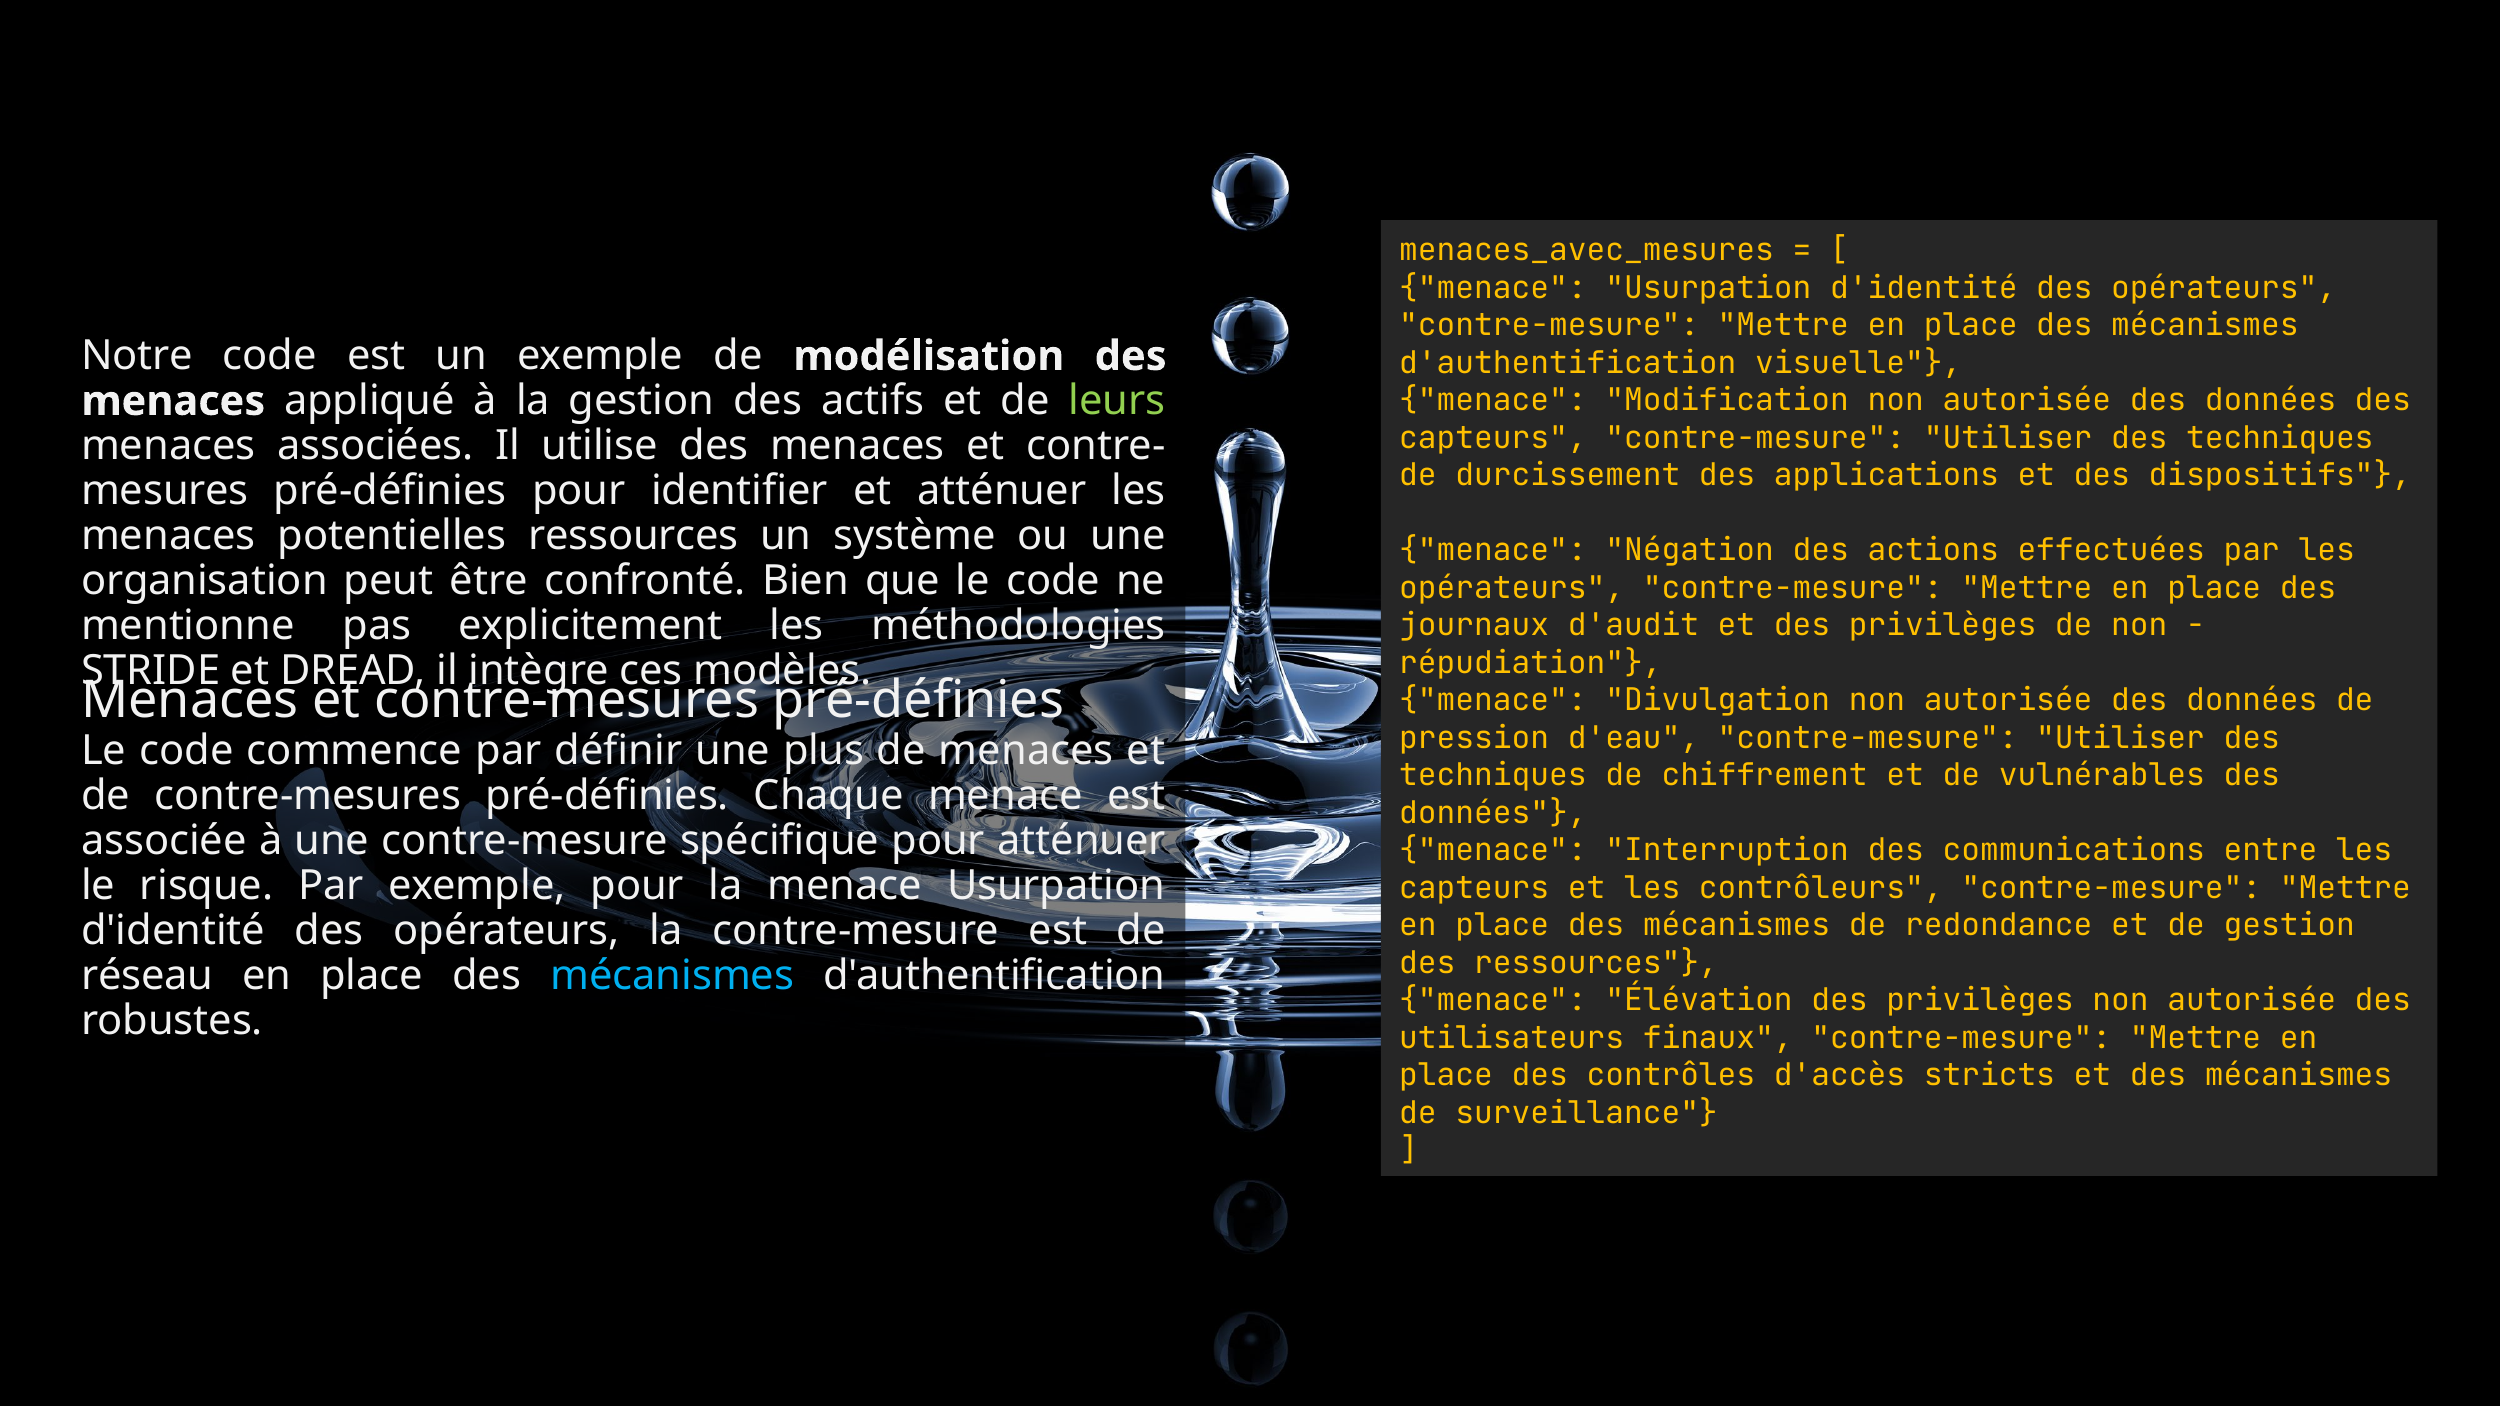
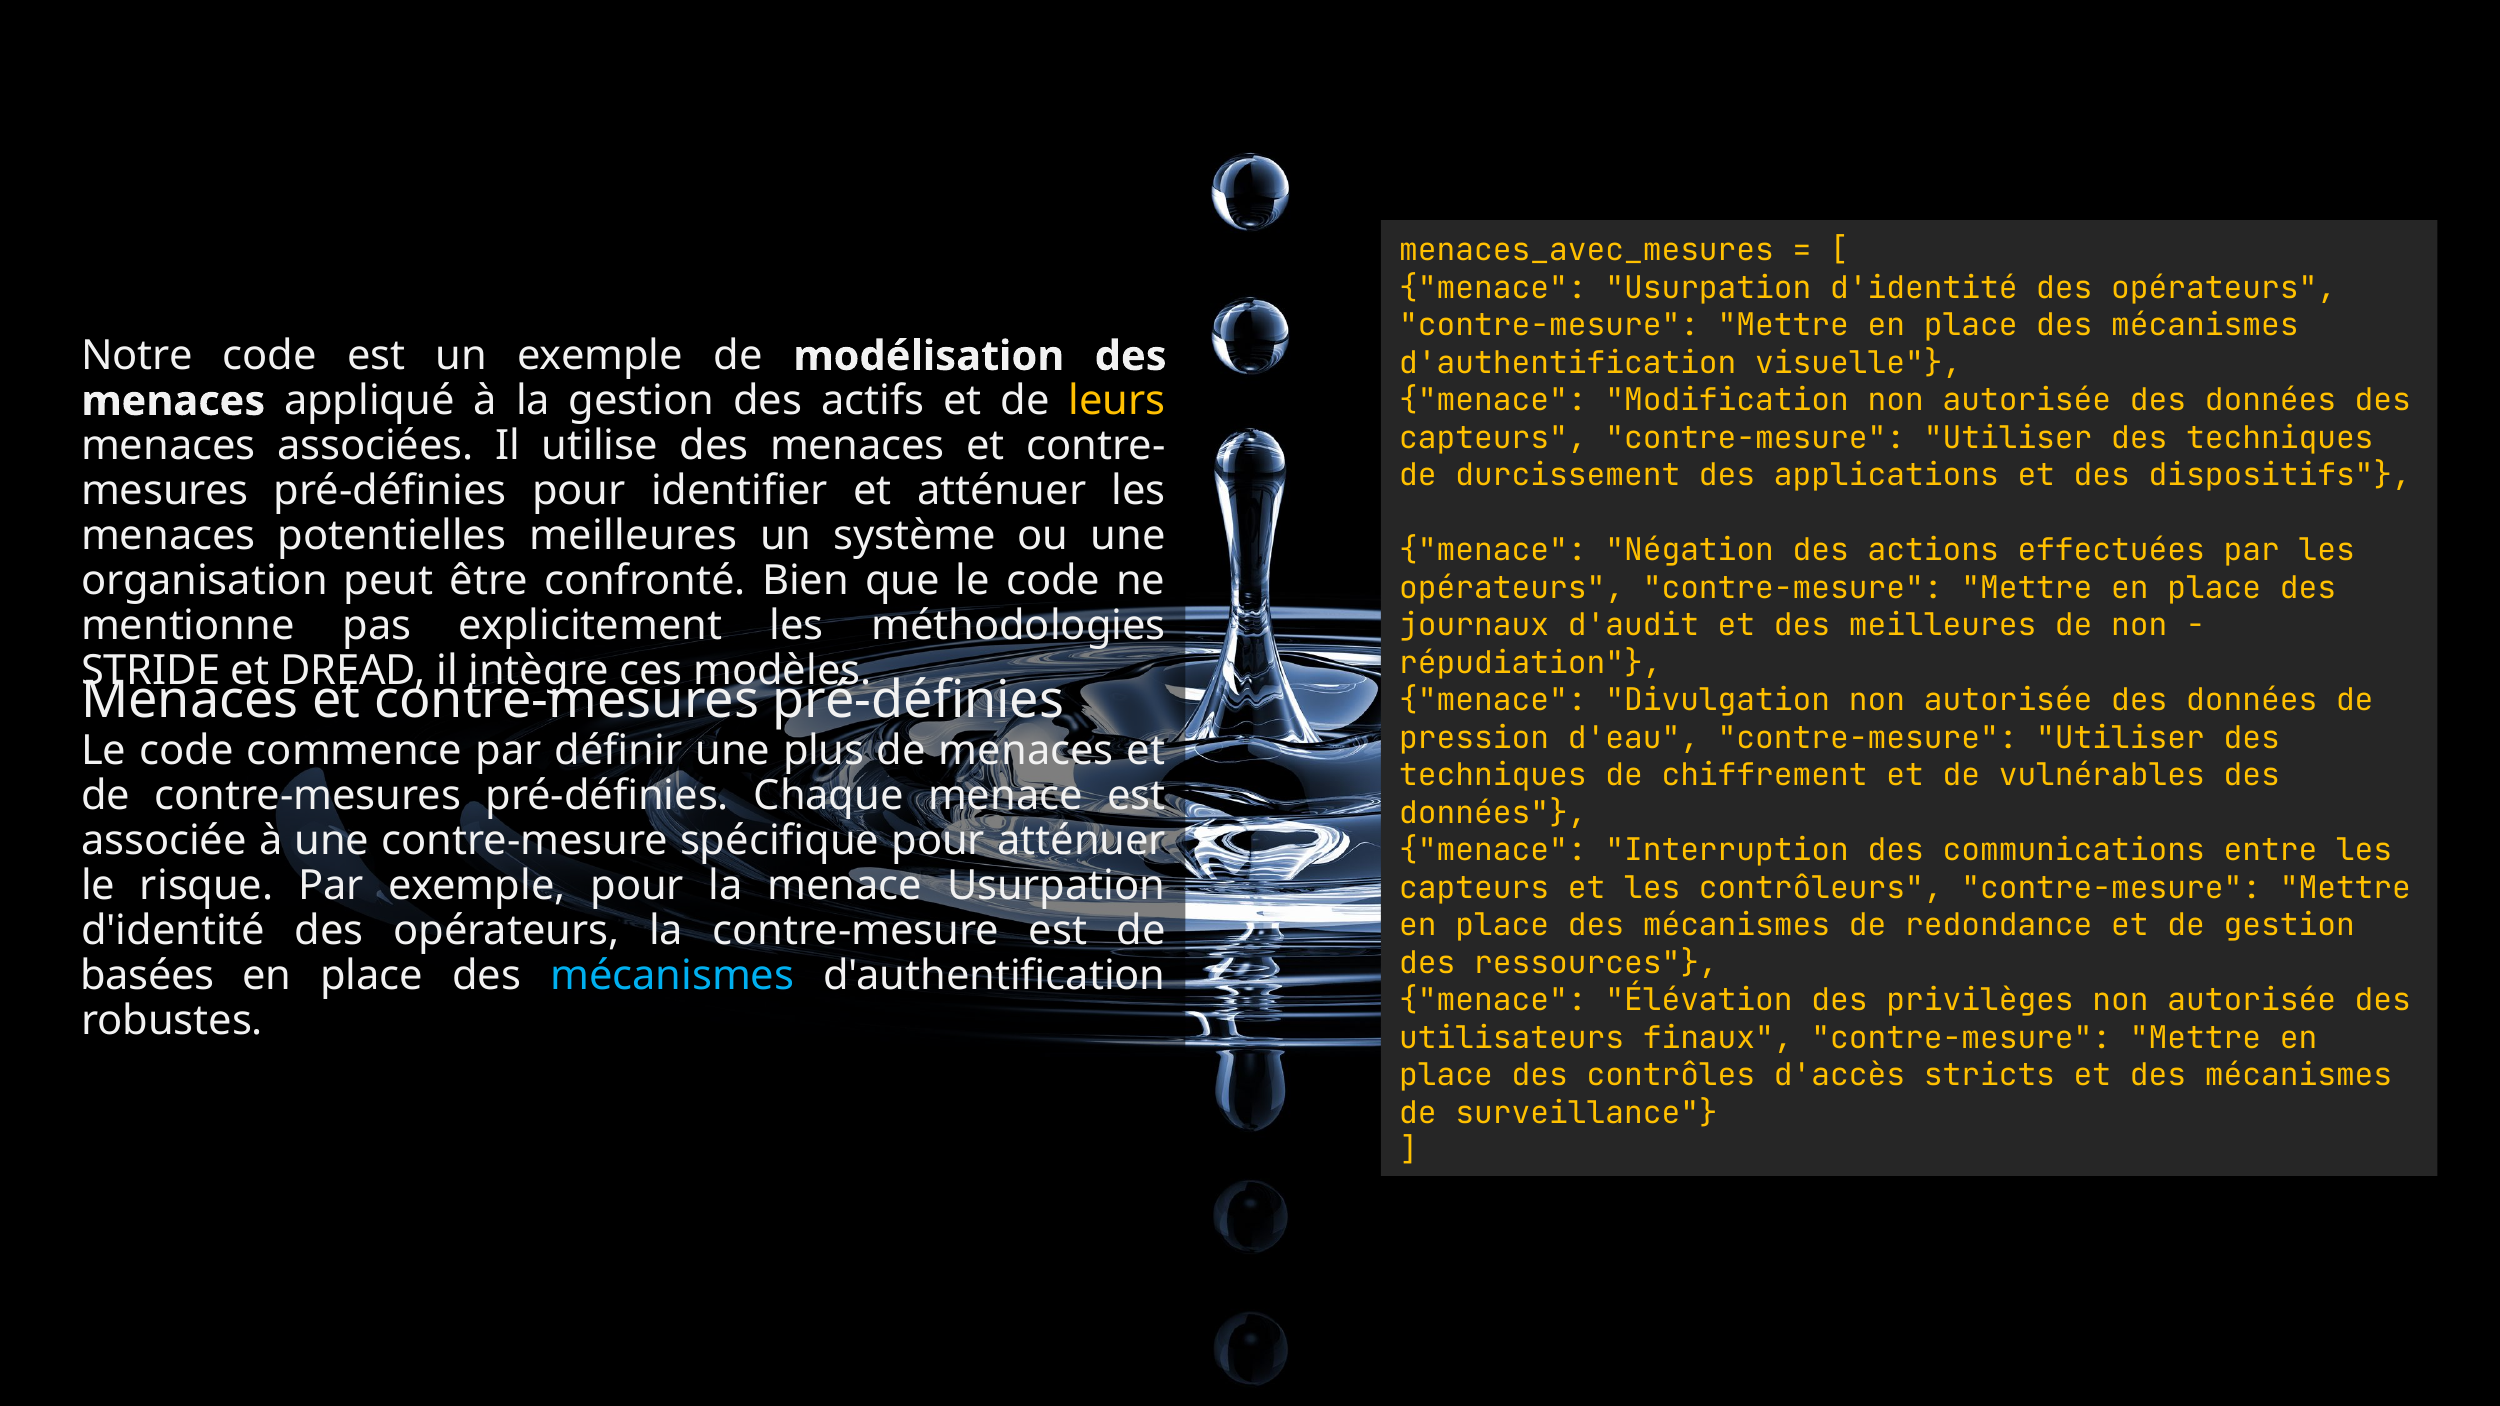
leurs colour: light green -> yellow (1117, 401)
potentielles ressources: ressources -> meilleures (633, 536)
et des privilèges: privilèges -> meilleures (1943, 625)
réseau: réseau -> basées (147, 976)
